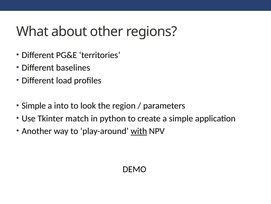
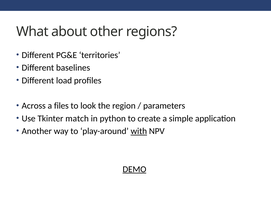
Simple: Simple -> Across (34, 105)
into: into -> files (61, 105)
DEMO underline: none -> present (134, 169)
